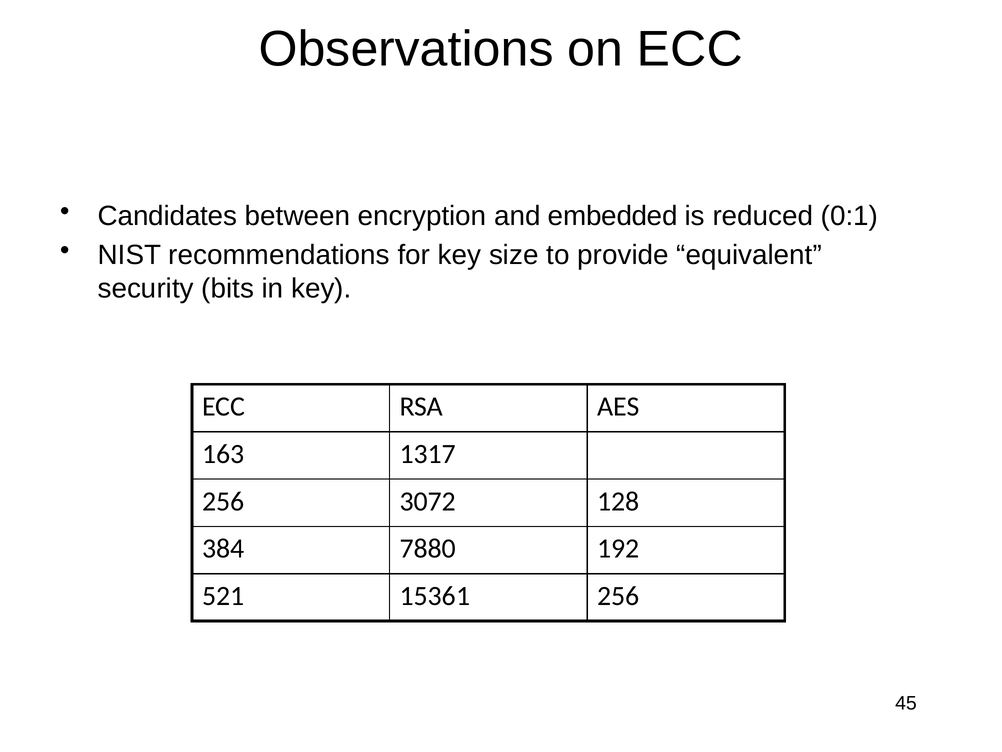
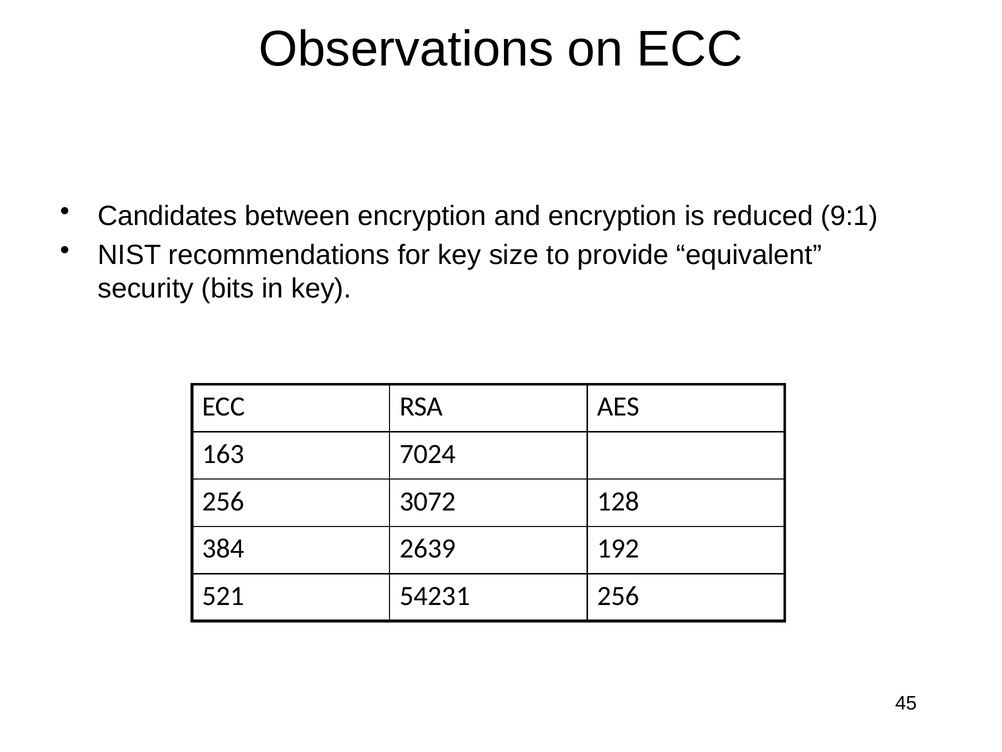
and embedded: embedded -> encryption (613, 216)
0:1: 0:1 -> 9:1 (849, 216)
1317: 1317 -> 7024 (428, 454)
7880: 7880 -> 2639 (428, 548)
15361: 15361 -> 54231 (435, 596)
